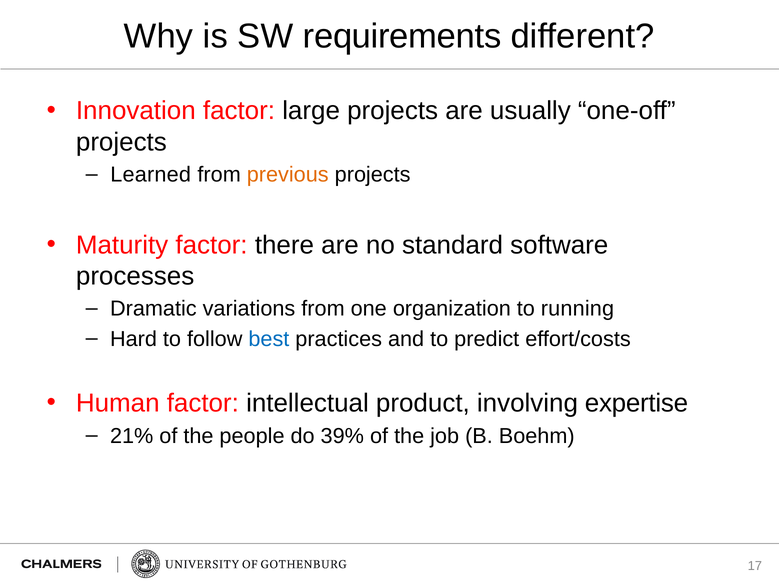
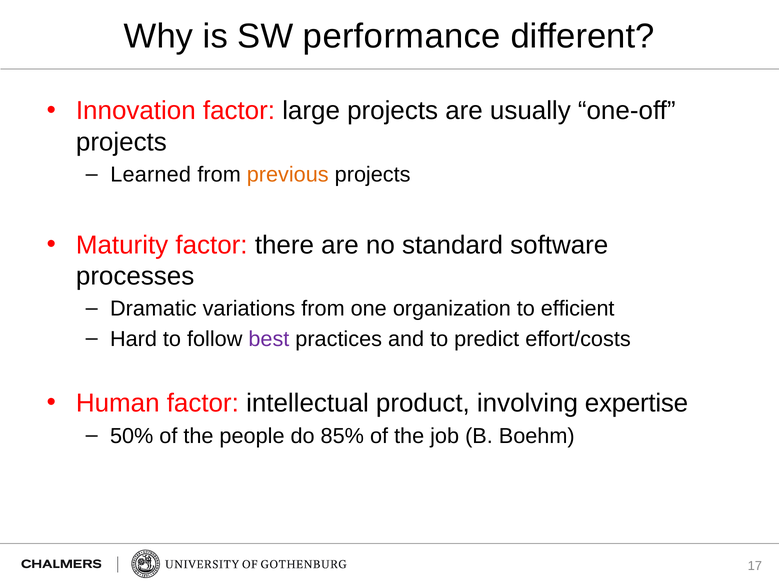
requirements: requirements -> performance (402, 36)
running: running -> efficient (578, 309)
best colour: blue -> purple (269, 339)
21%: 21% -> 50% (132, 436)
39%: 39% -> 85% (342, 436)
